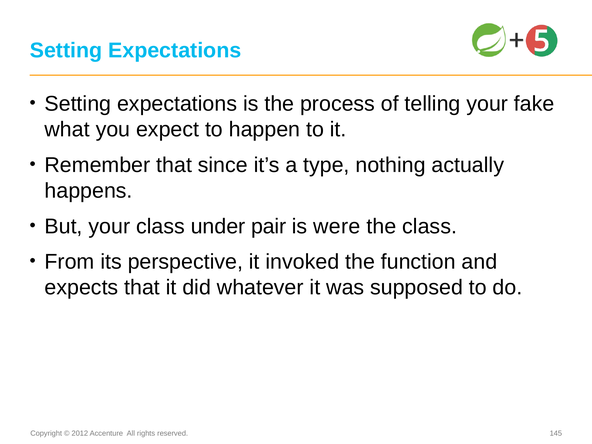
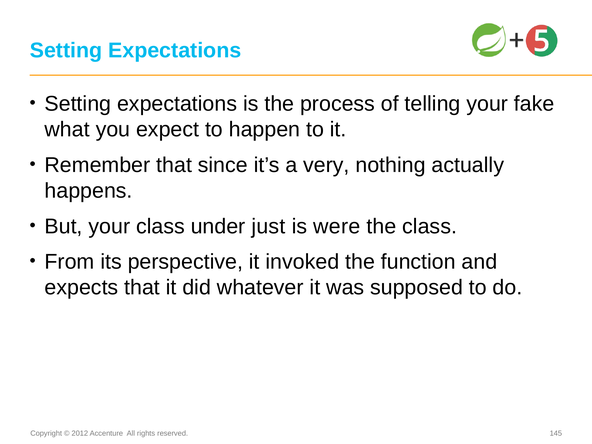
type: type -> very (326, 165)
pair: pair -> just (268, 226)
